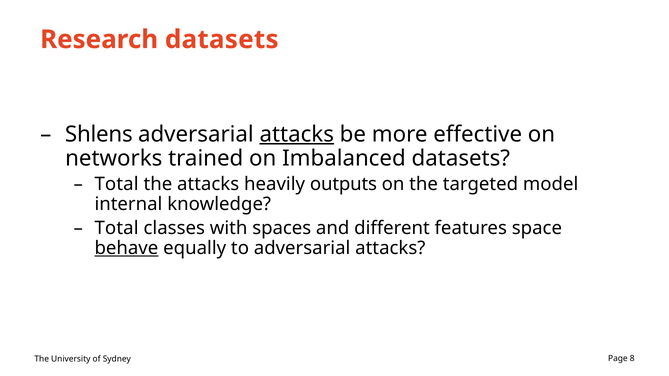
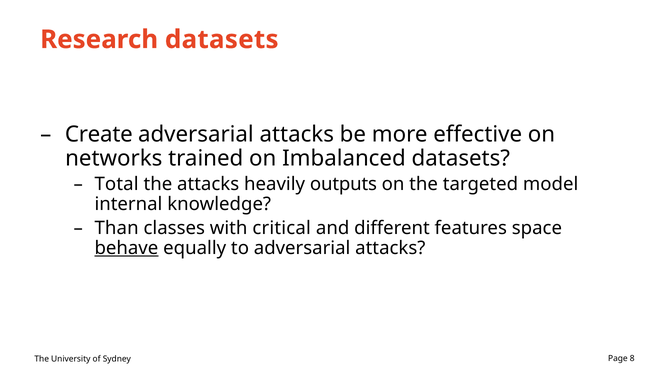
Shlens: Shlens -> Create (99, 134)
attacks underline: present -> none (297, 134)
Total: Total -> Than (117, 228)
spaces: spaces -> critical (282, 228)
